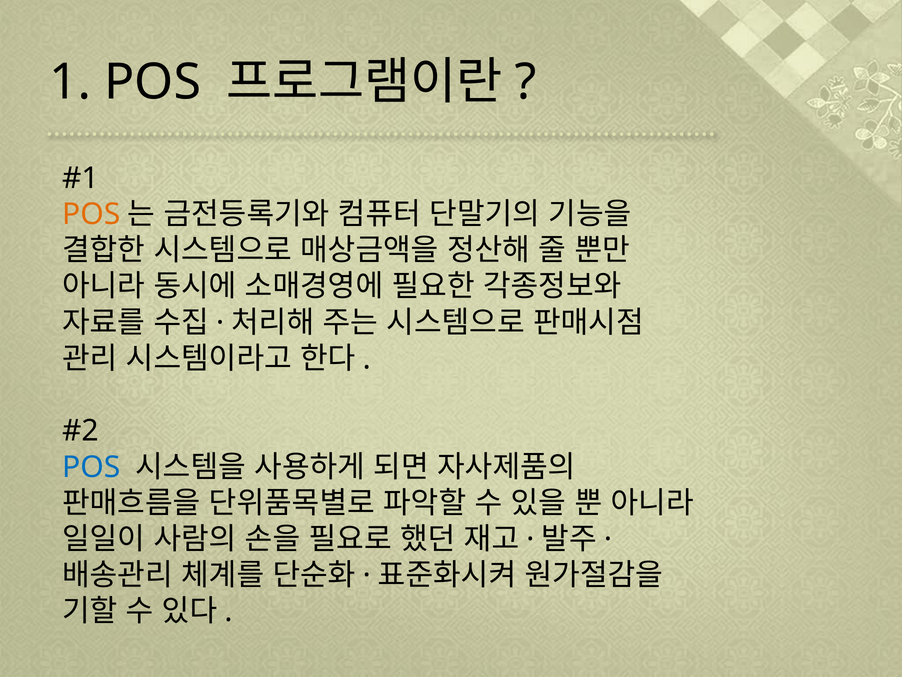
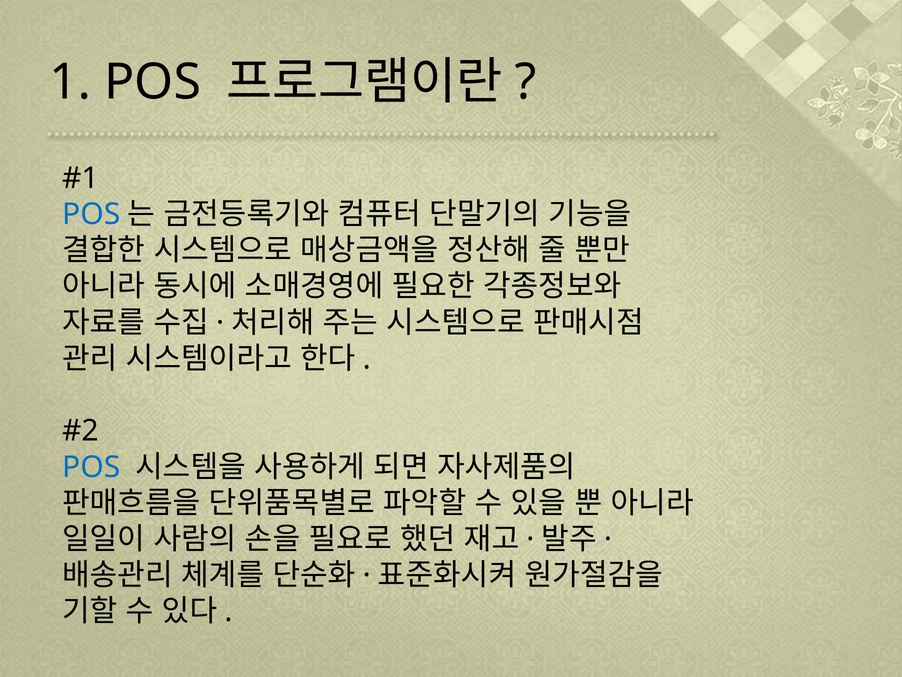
POS colour: orange -> blue (91, 214)
